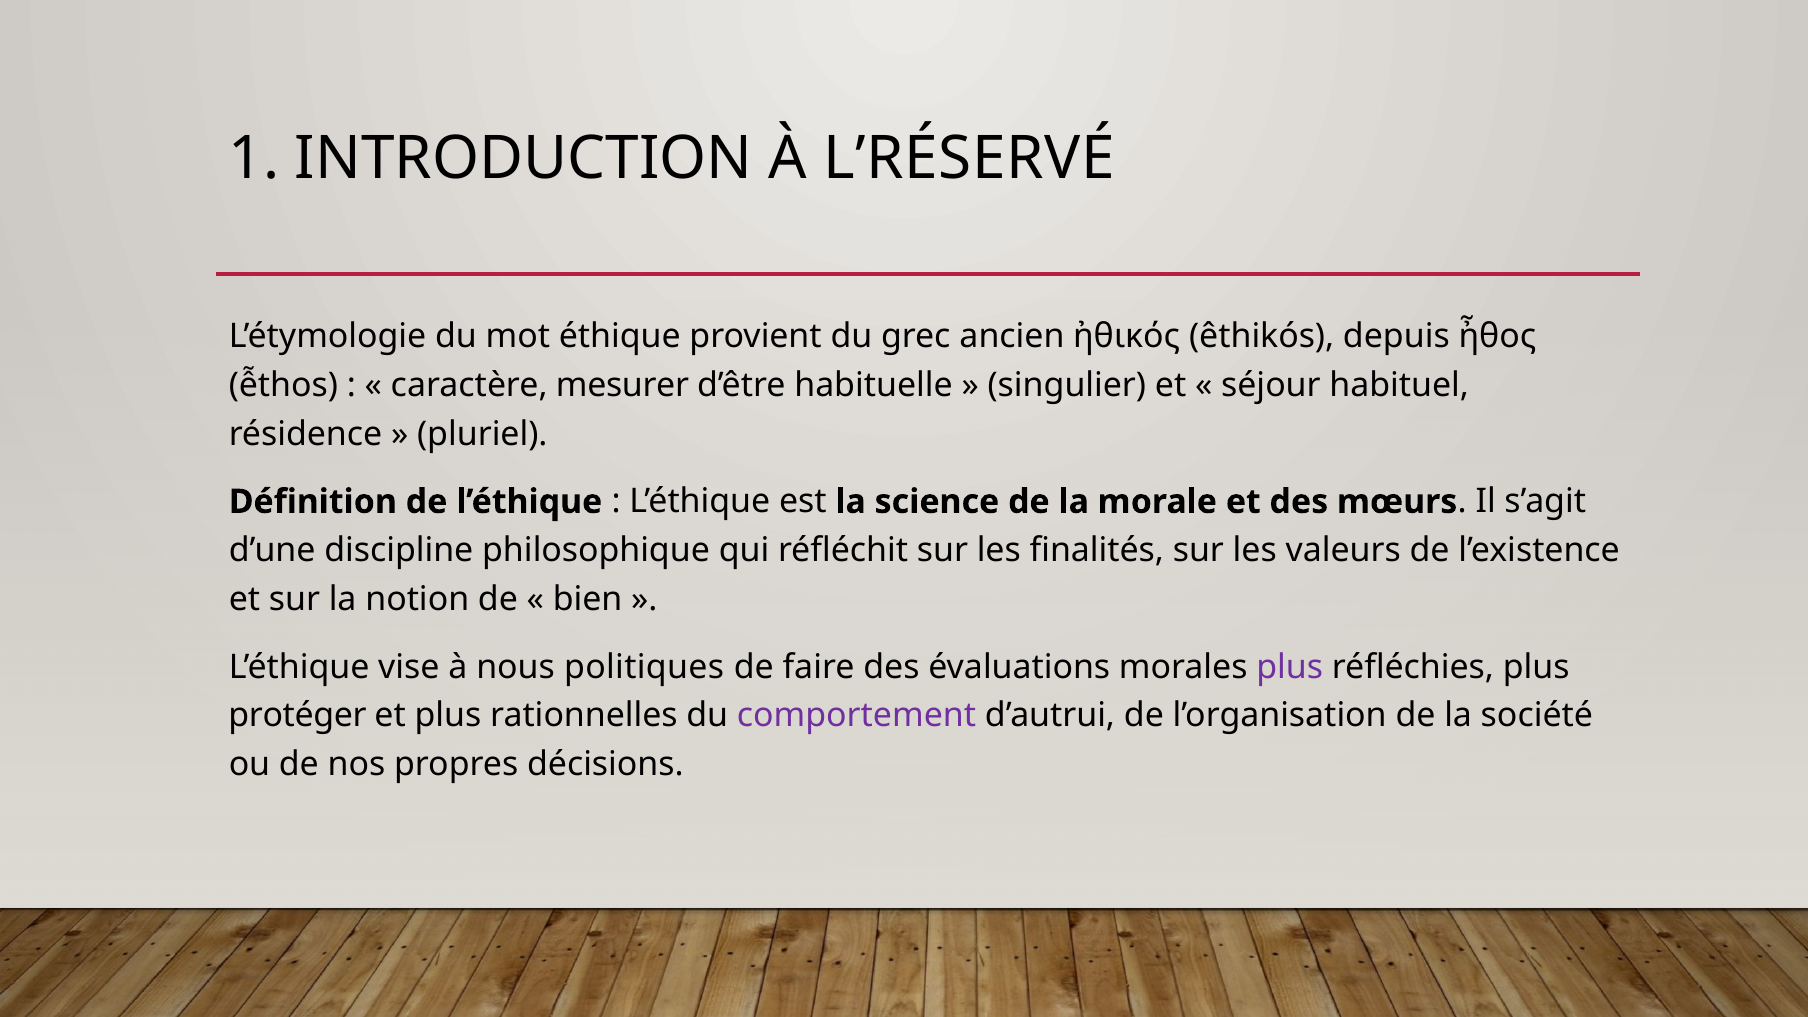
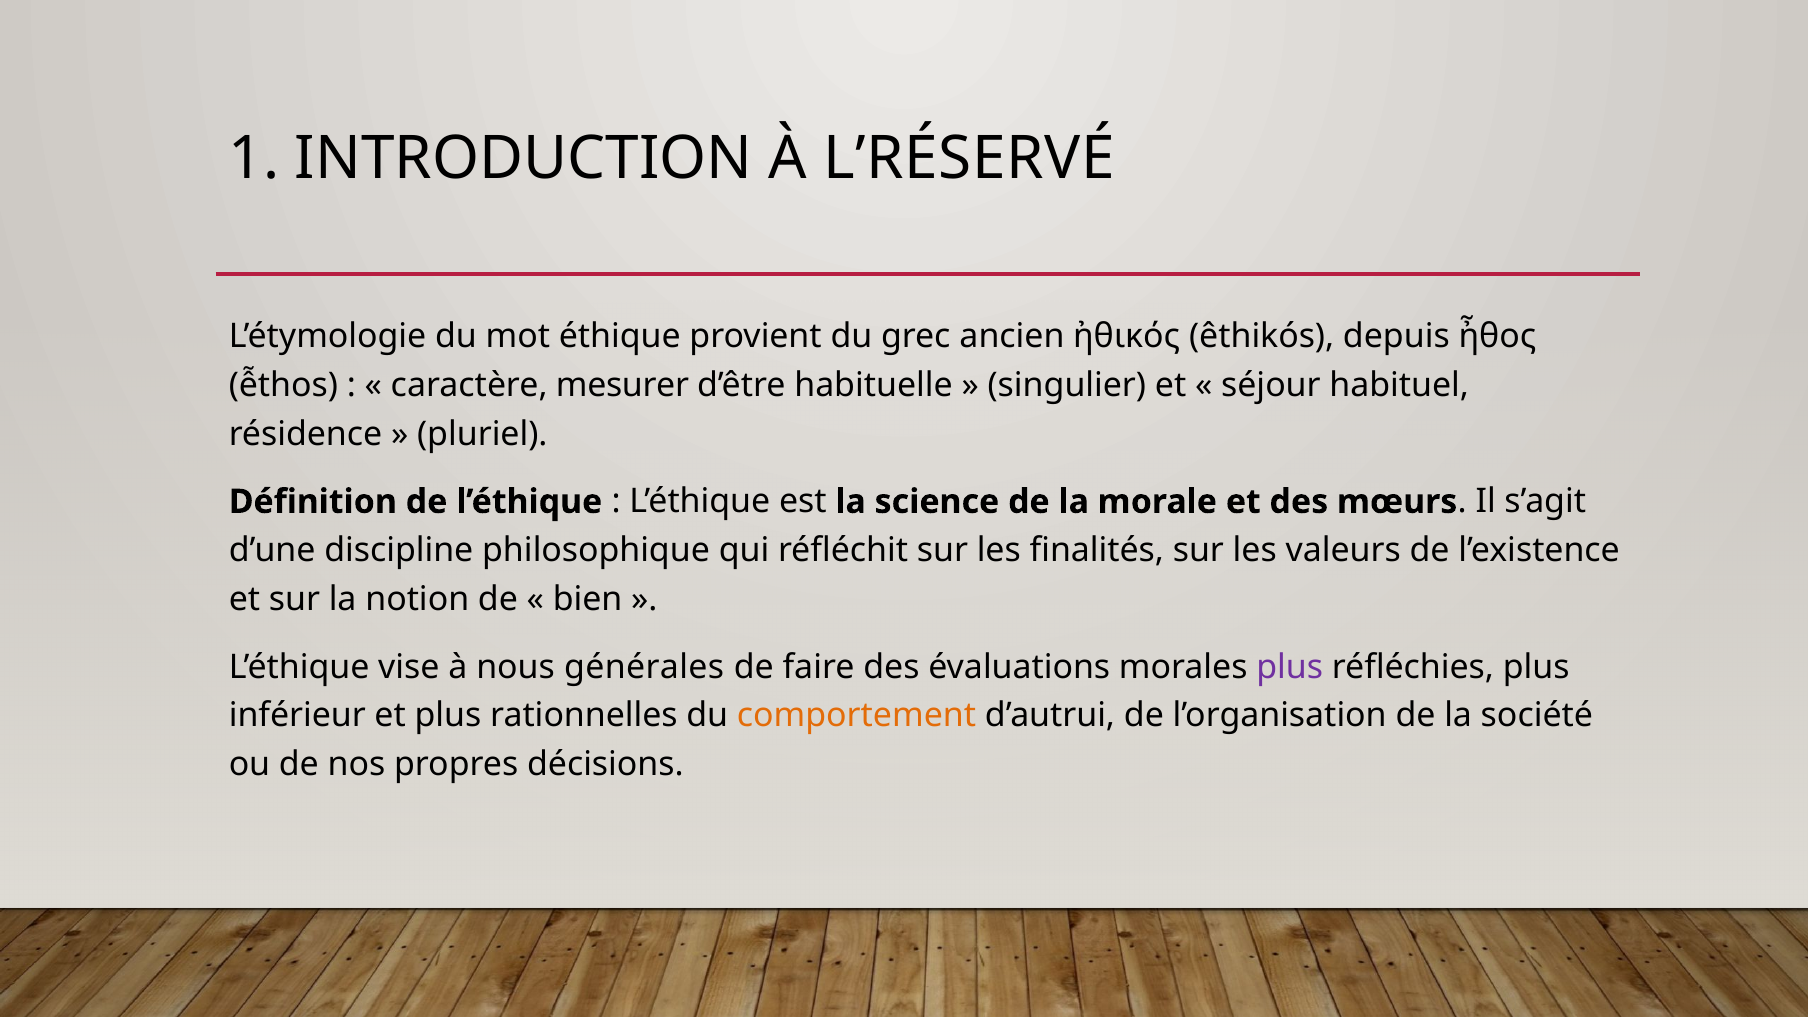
politiques: politiques -> générales (644, 667)
protéger: protéger -> inférieur (297, 716)
comportement colour: purple -> orange (857, 716)
